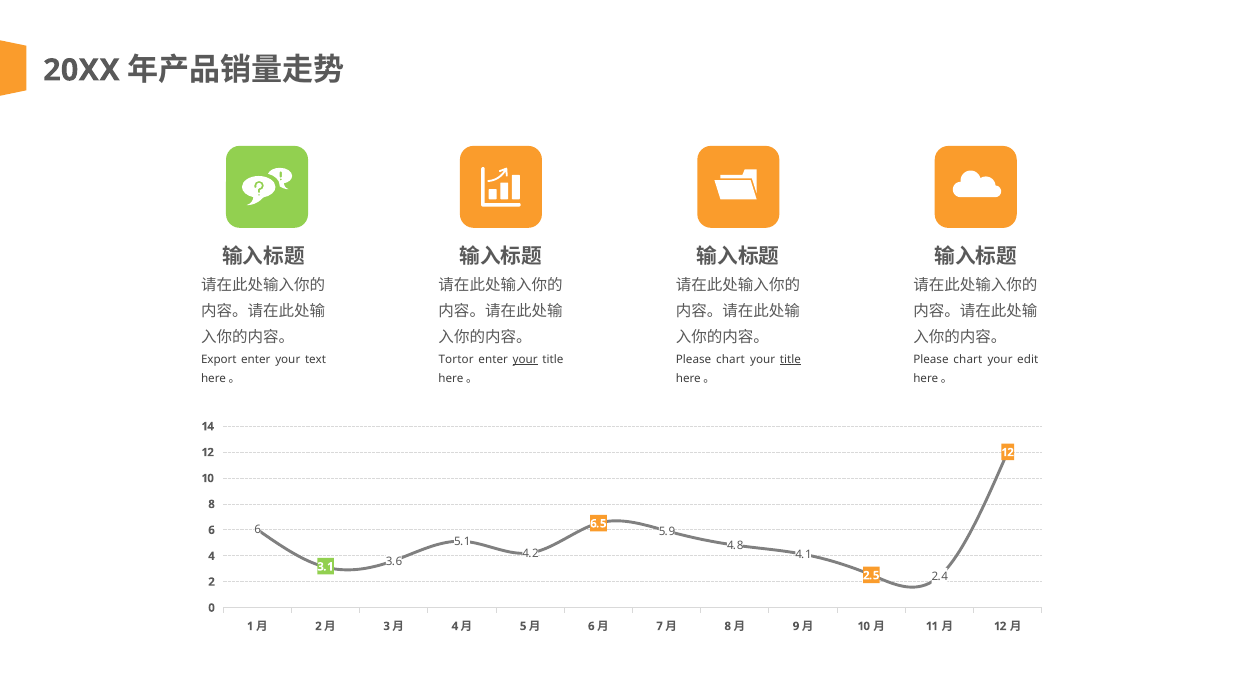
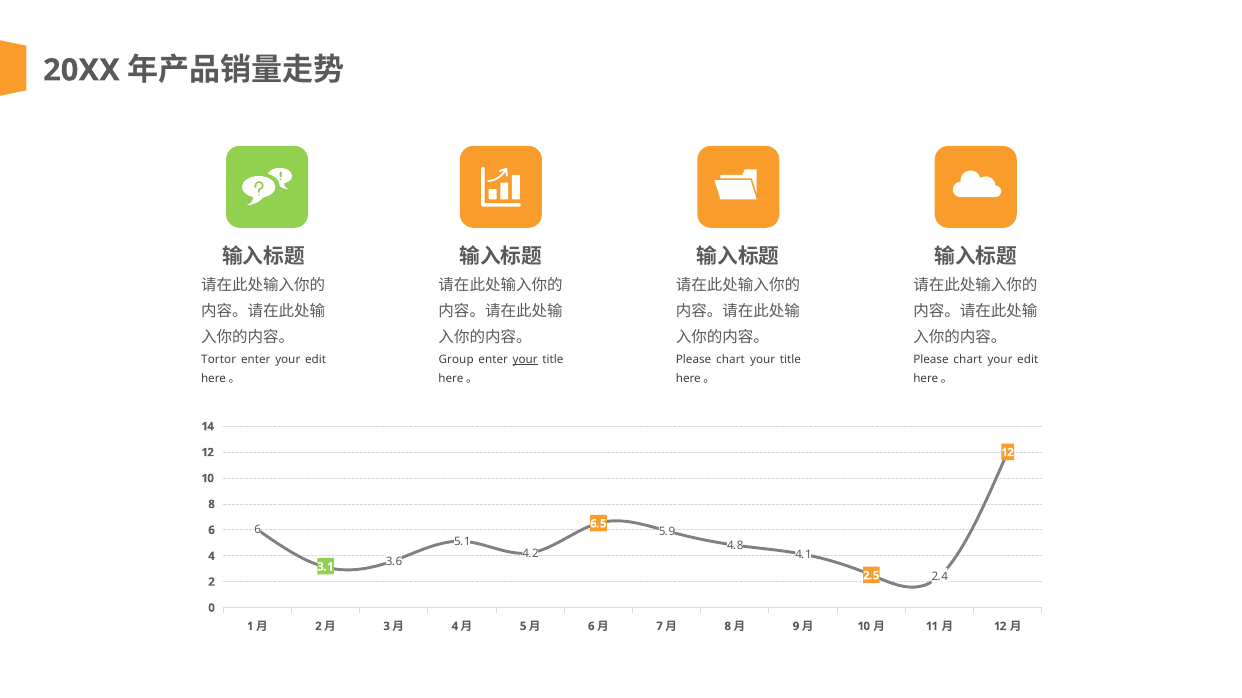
Export: Export -> Tortor (219, 360)
enter your text: text -> edit (316, 360)
Tortor: Tortor -> Group (456, 360)
title underline: present -> none (790, 360)
